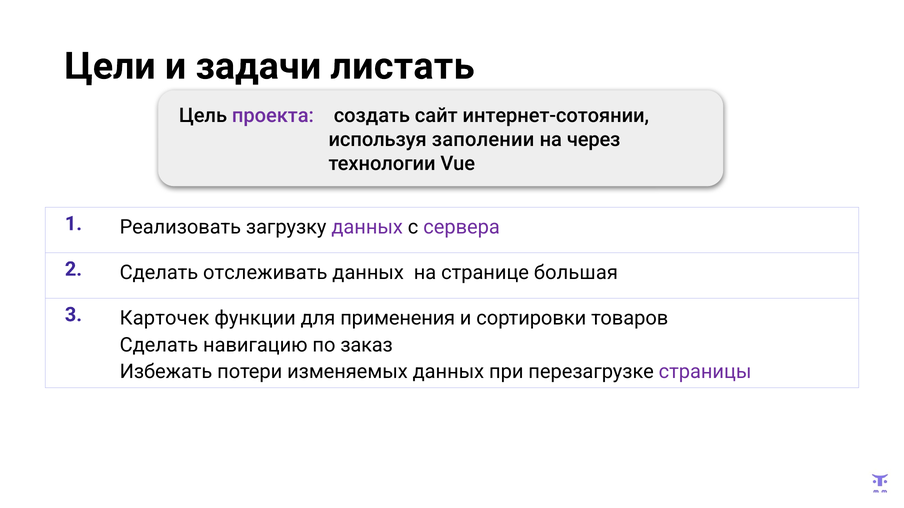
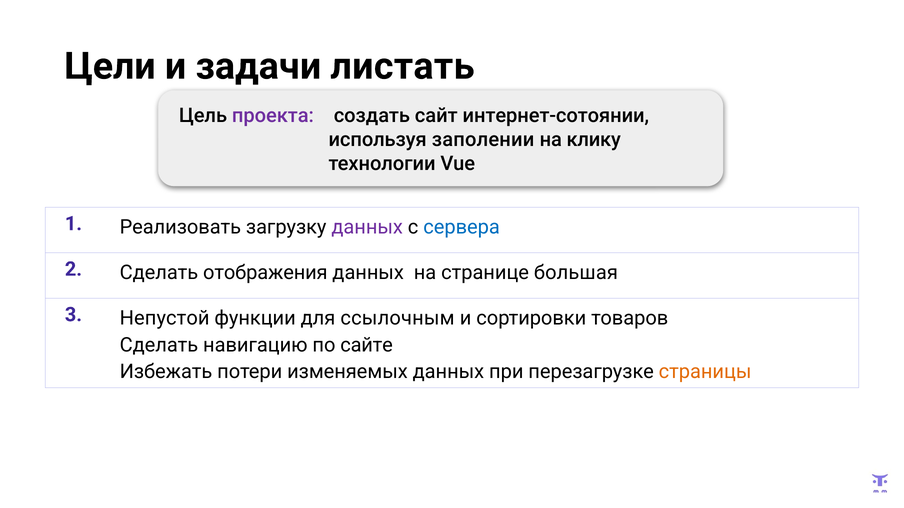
через: через -> клику (594, 140)
сервера colour: purple -> blue (462, 227)
отслеживать: отслеживать -> отображения (265, 273)
Карточек: Карточек -> Непустой (165, 318)
применения: применения -> ссылочным (398, 318)
заказ: заказ -> сайте (367, 345)
страницы colour: purple -> orange (705, 372)
